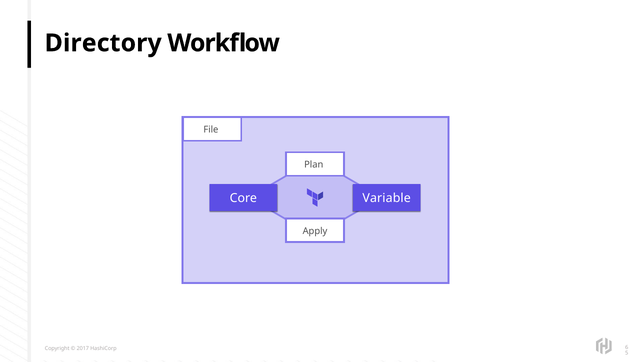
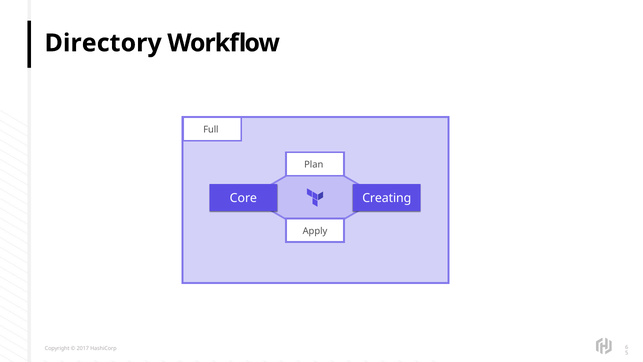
File: File -> Full (211, 130)
Variable: Variable -> Creating (387, 198)
